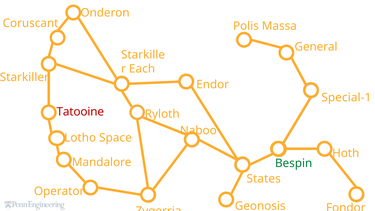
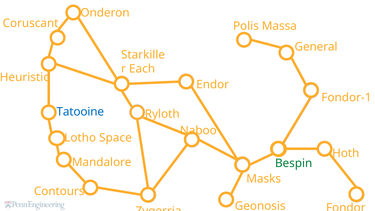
Starkiller: Starkiller -> Heuristic (24, 77)
Special-1: Special-1 -> Fondor-1 (346, 98)
Tatooine colour: red -> blue (80, 112)
States: States -> Masks (264, 179)
Operator: Operator -> Contours (59, 191)
